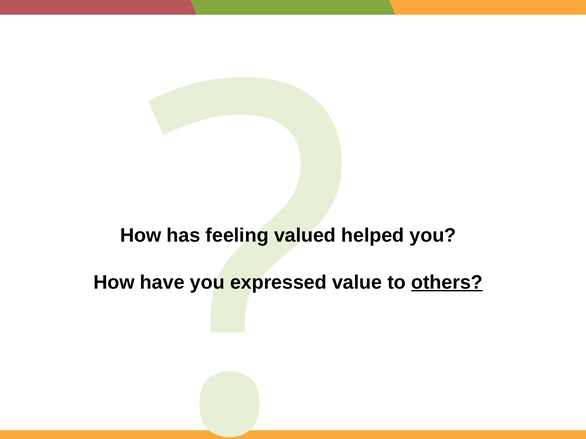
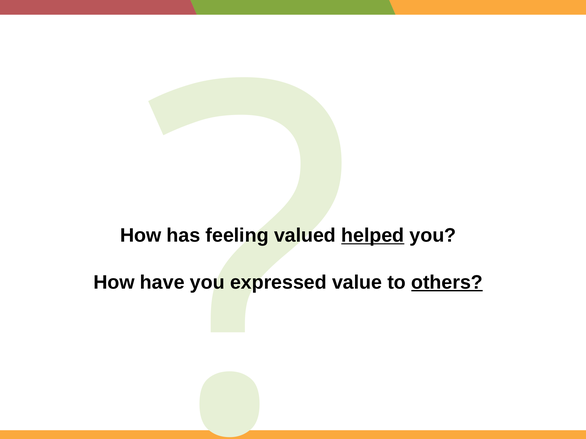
helped underline: none -> present (373, 236)
